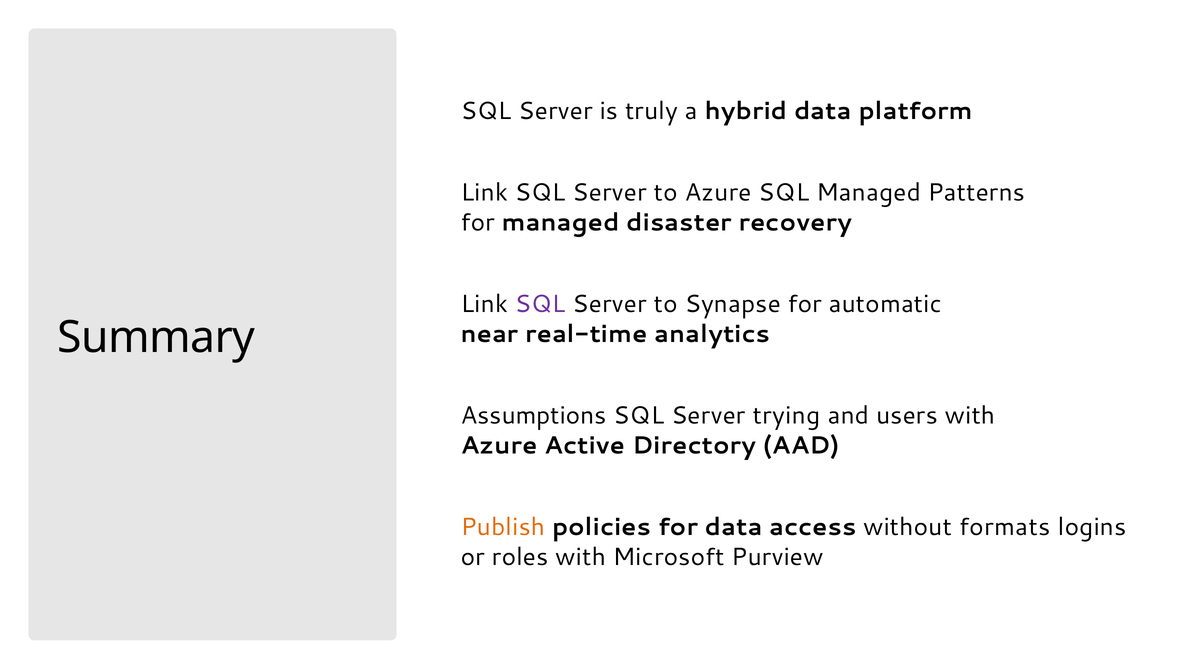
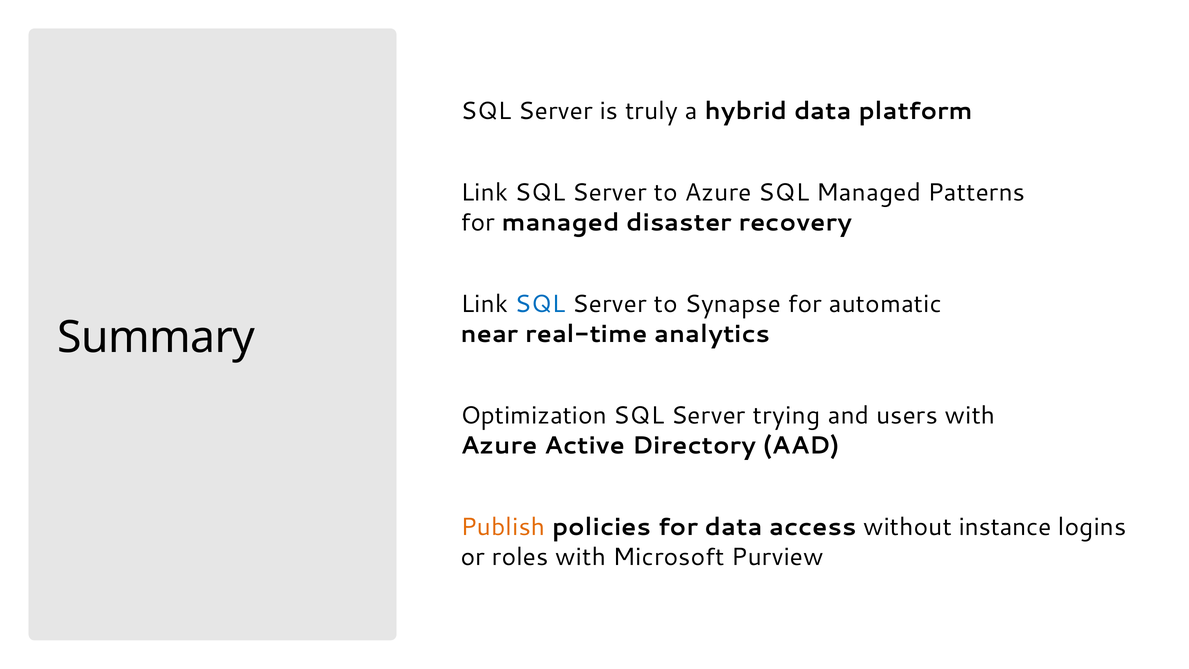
SQL colour: purple -> blue (540, 304)
Assumptions: Assumptions -> Optimization (534, 416)
formats: formats -> instance (1005, 527)
